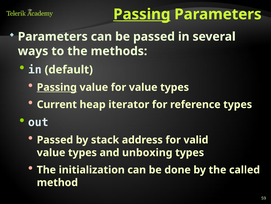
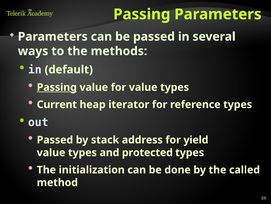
Passing underline: present -> none (142, 14)
valid: valid -> yield (196, 139)
unboxing: unboxing -> protected (147, 152)
